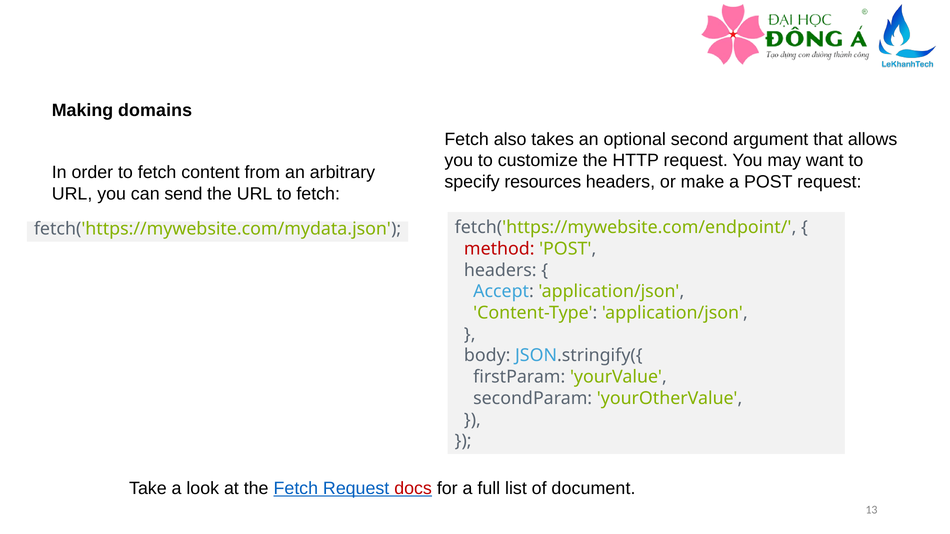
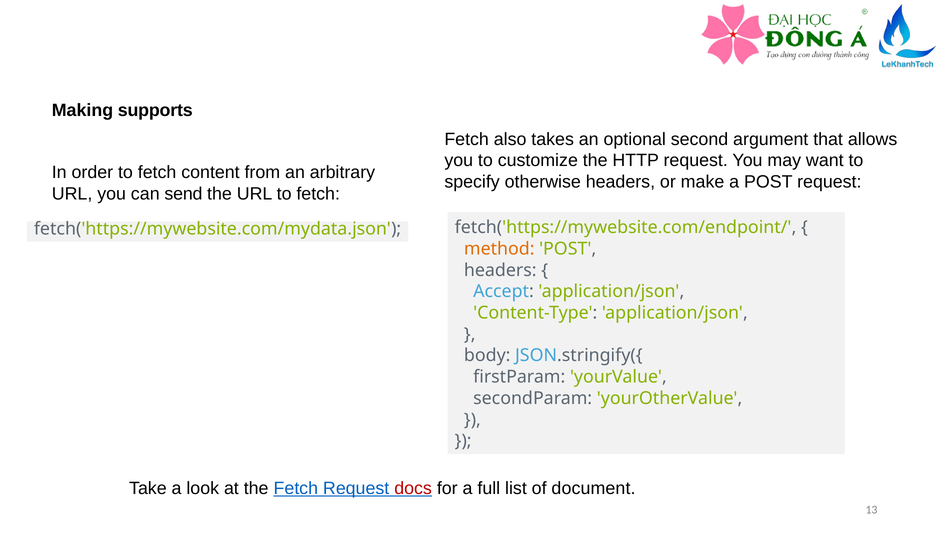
domains: domains -> supports (155, 111)
resources: resources -> otherwise (543, 182)
method colour: red -> orange (499, 249)
